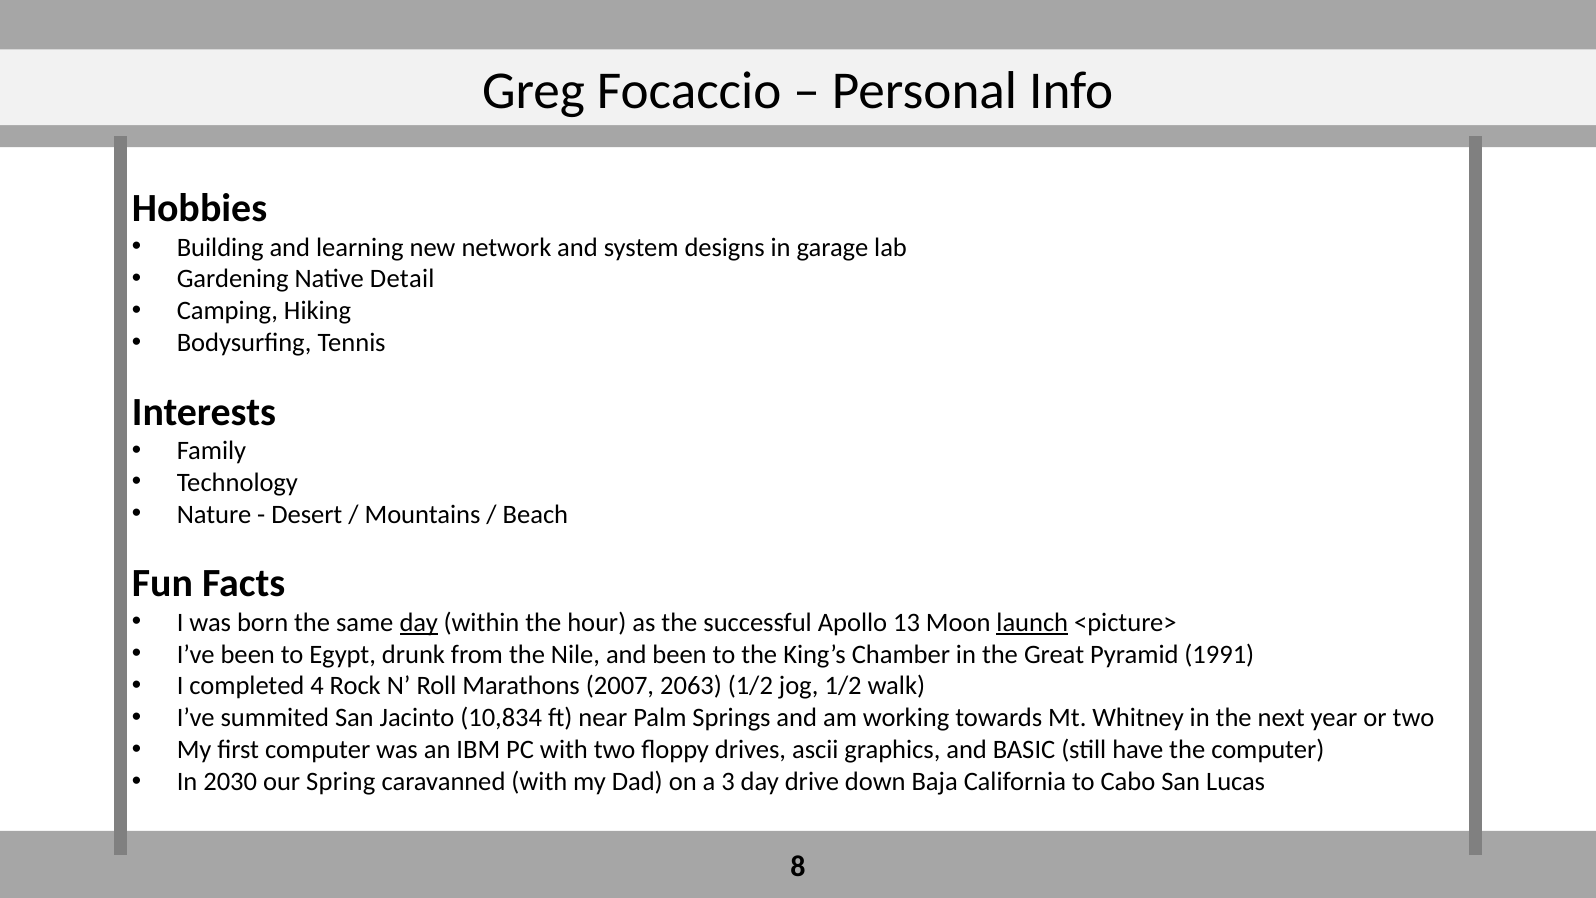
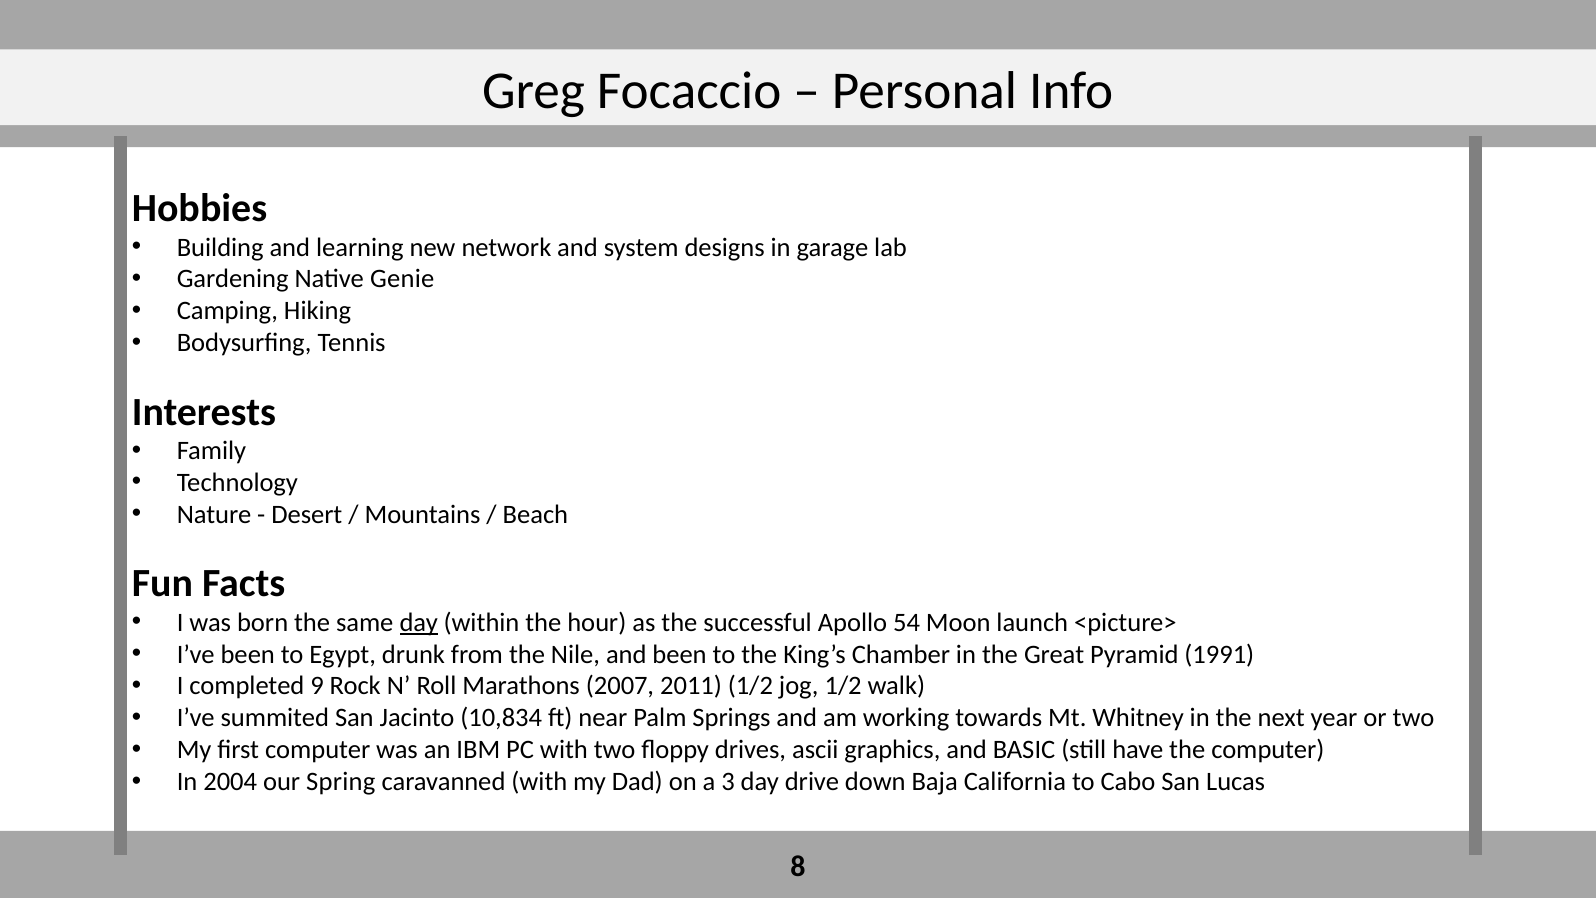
Detail: Detail -> Genie (402, 279)
13: 13 -> 54 (907, 622)
launch underline: present -> none (1032, 622)
4: 4 -> 9 (317, 686)
2063: 2063 -> 2011 (691, 686)
2030: 2030 -> 2004 (230, 782)
